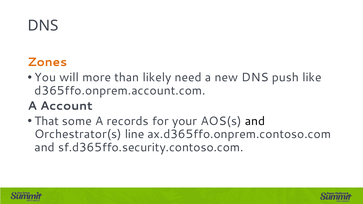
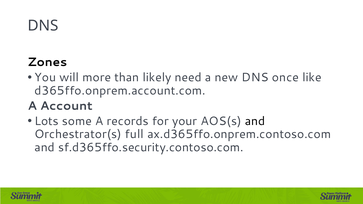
Zones colour: orange -> black (47, 62)
push: push -> once (285, 78)
That: That -> Lots (47, 121)
line: line -> full (134, 134)
